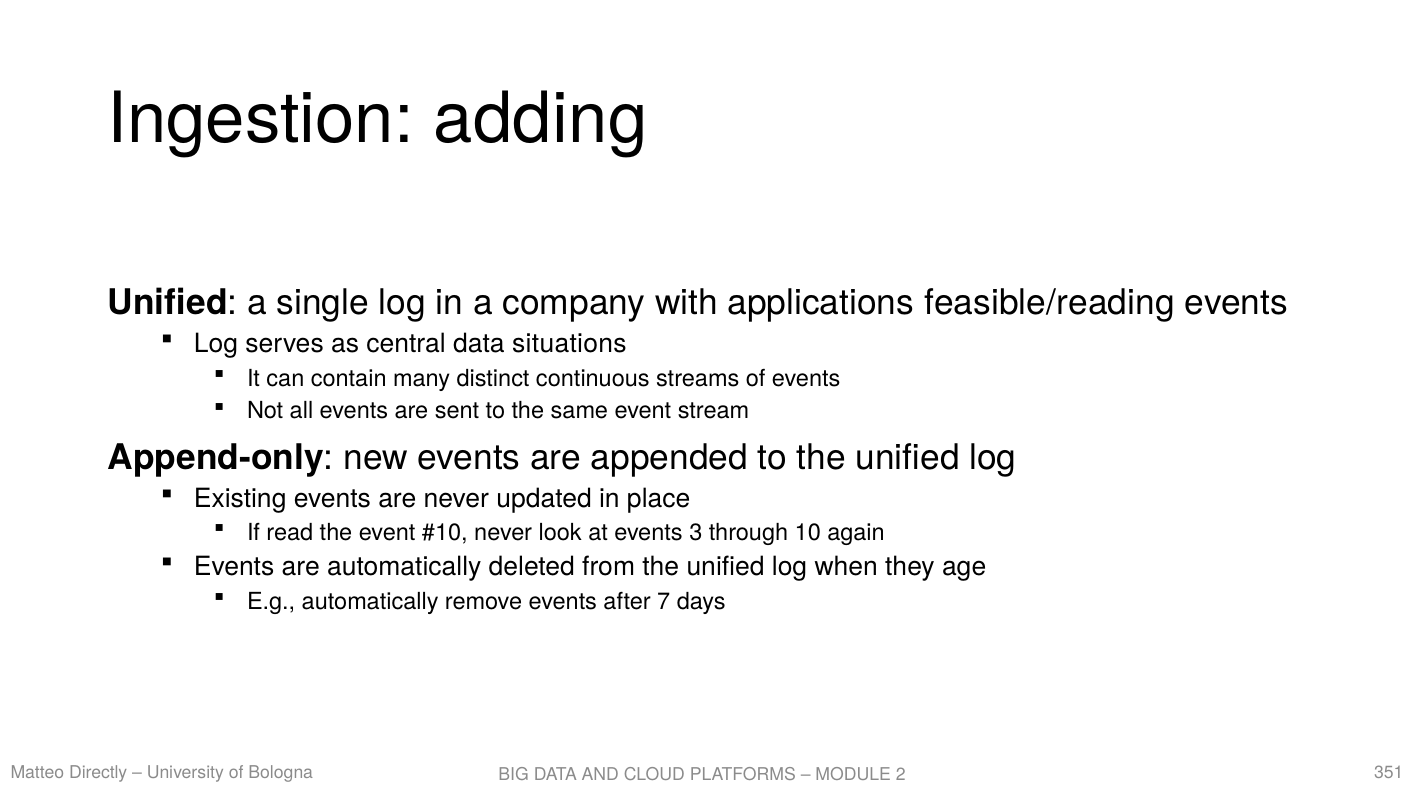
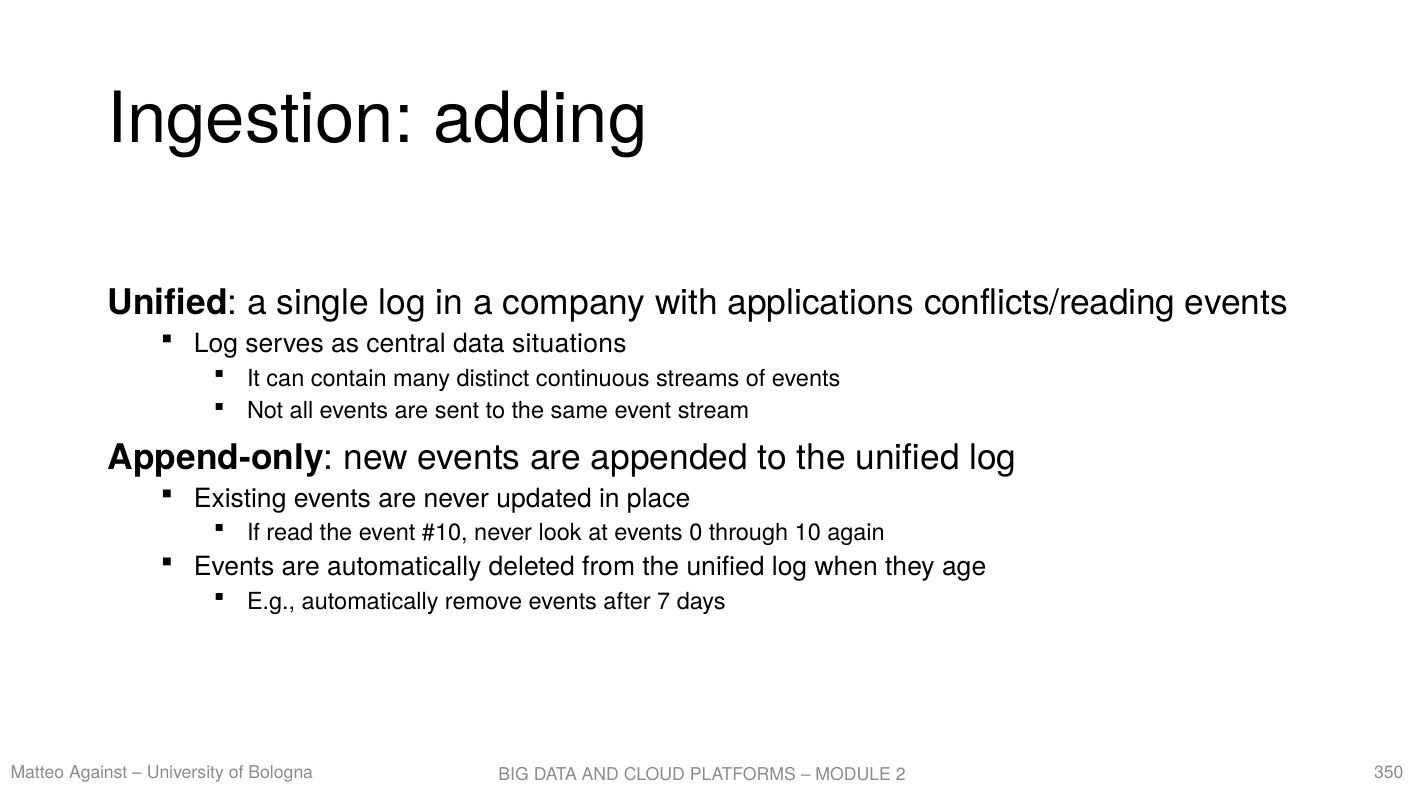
feasible/reading: feasible/reading -> conflicts/reading (1050, 303)
3: 3 -> 0 (696, 533)
Directly: Directly -> Against (98, 773)
351: 351 -> 350 (1389, 773)
